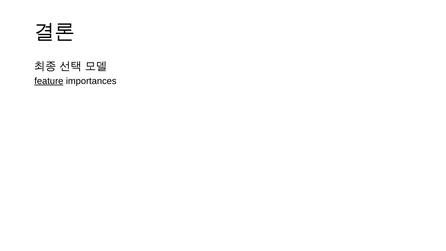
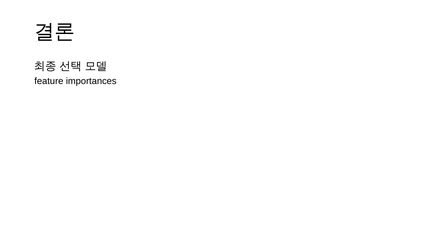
feature underline: present -> none (49, 81)
